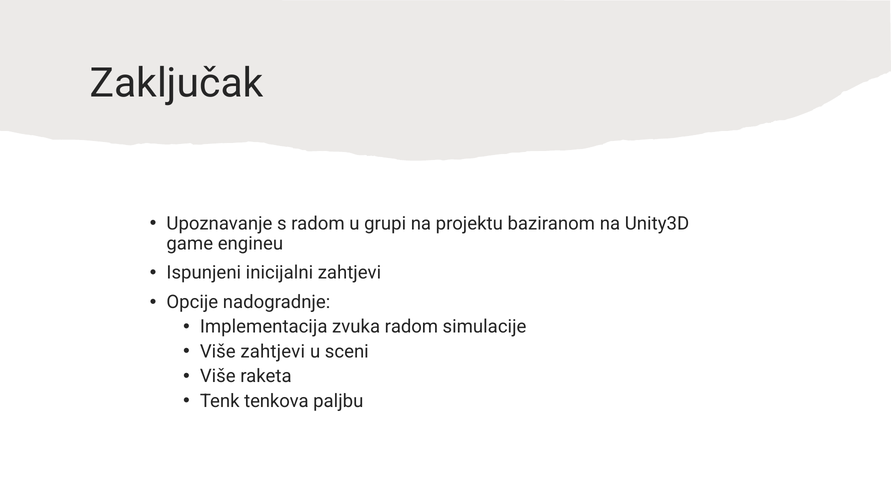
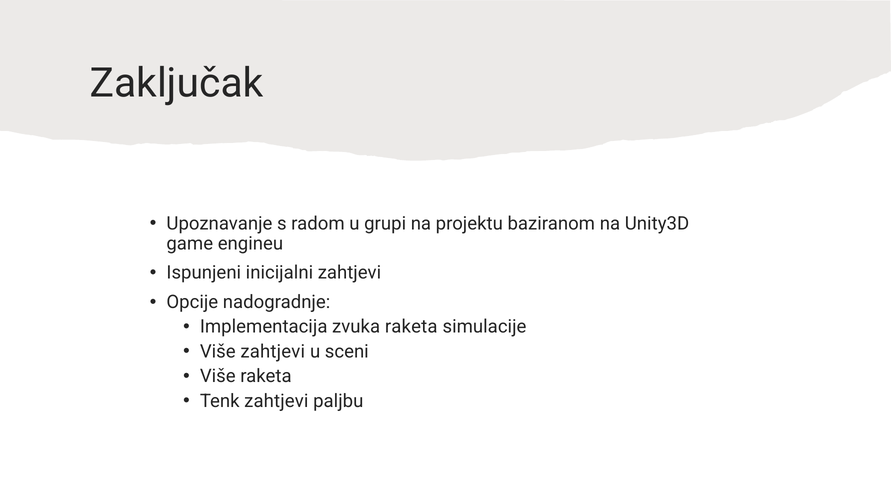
zvuka radom: radom -> raketa (411, 327)
Tenk tenkova: tenkova -> zahtjevi (276, 401)
